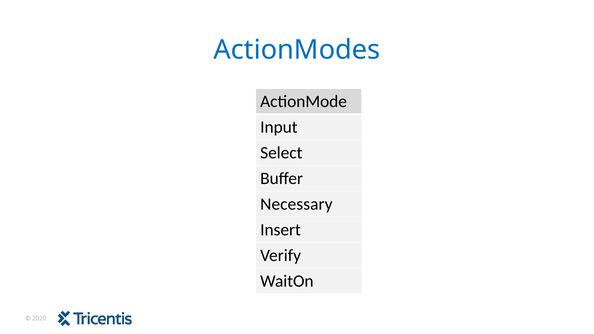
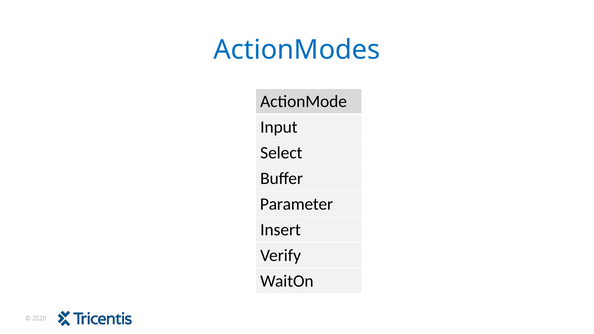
Necessary: Necessary -> Parameter (297, 204)
